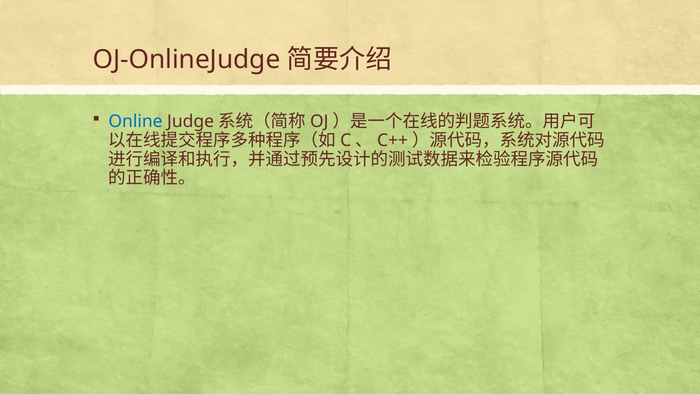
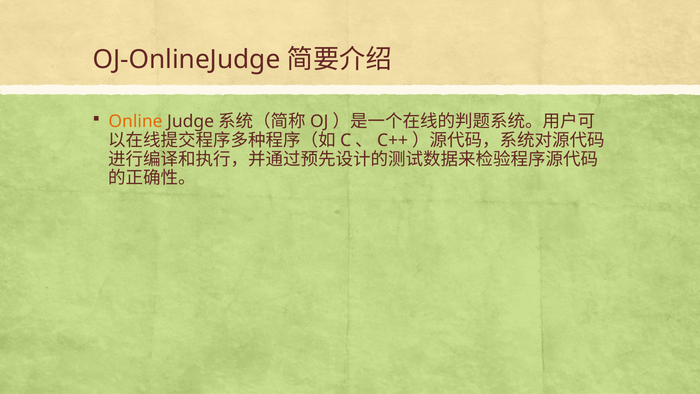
Online colour: blue -> orange (136, 121)
